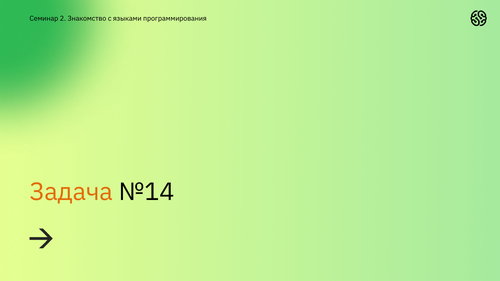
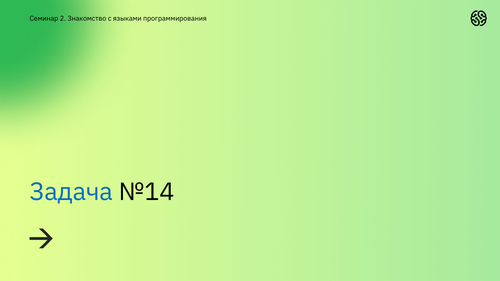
Задача colour: orange -> blue (71, 192)
